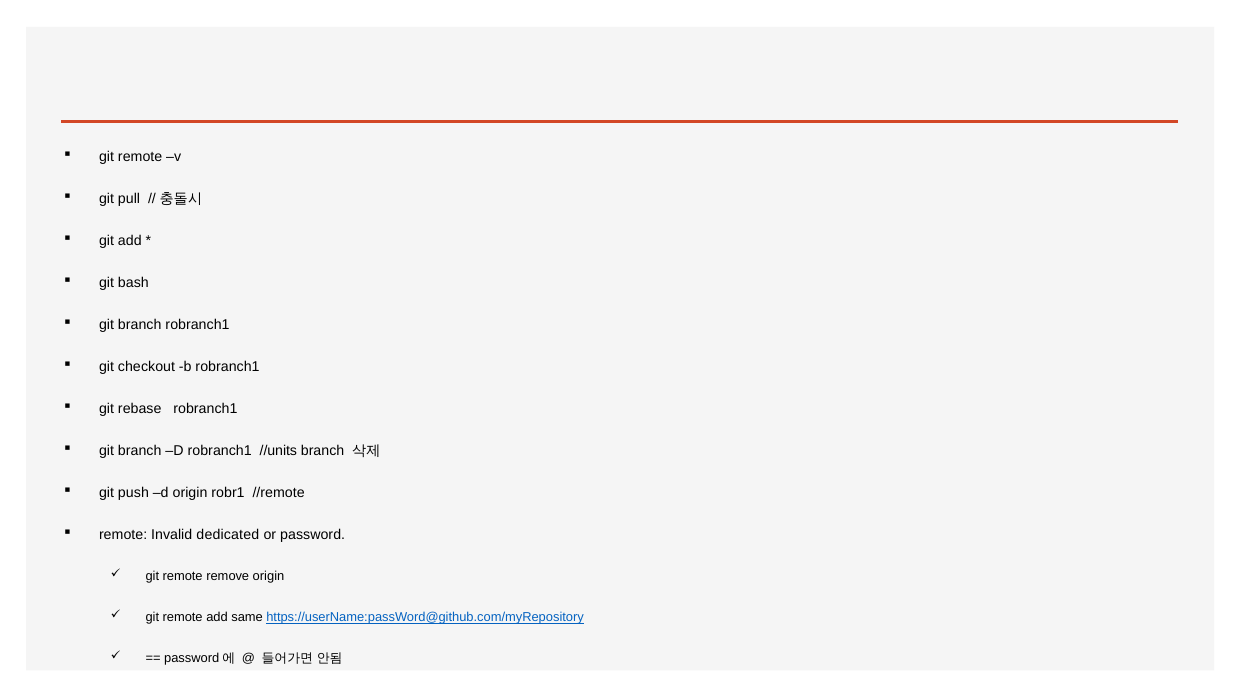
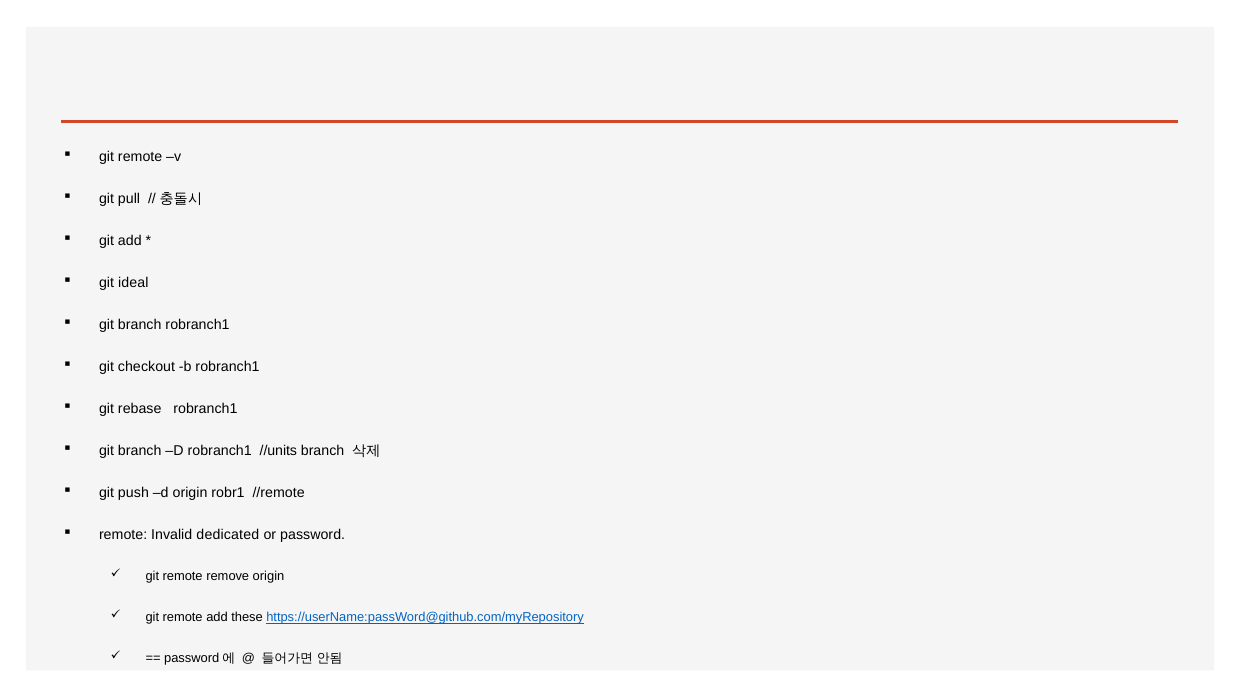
bash: bash -> ideal (133, 283)
same: same -> these (247, 618)
